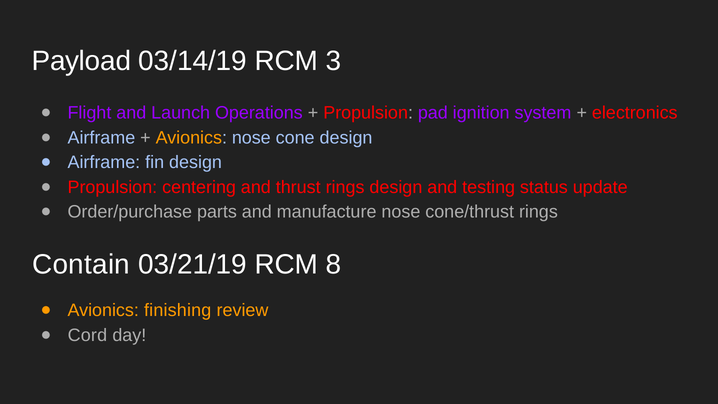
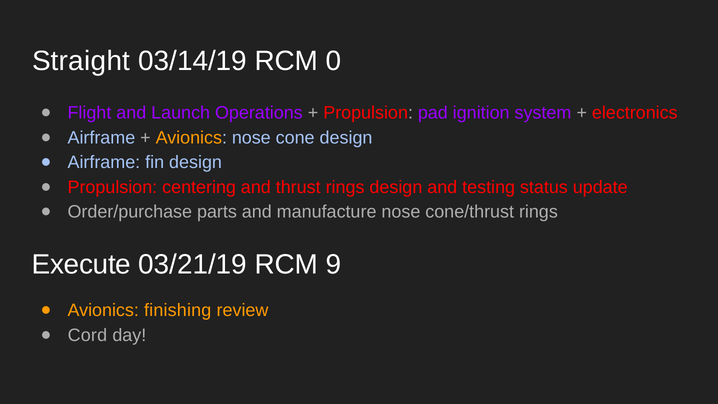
Payload: Payload -> Straight (81, 61)
3: 3 -> 0 (334, 61)
Contain: Contain -> Execute (81, 264)
8: 8 -> 9 (334, 264)
